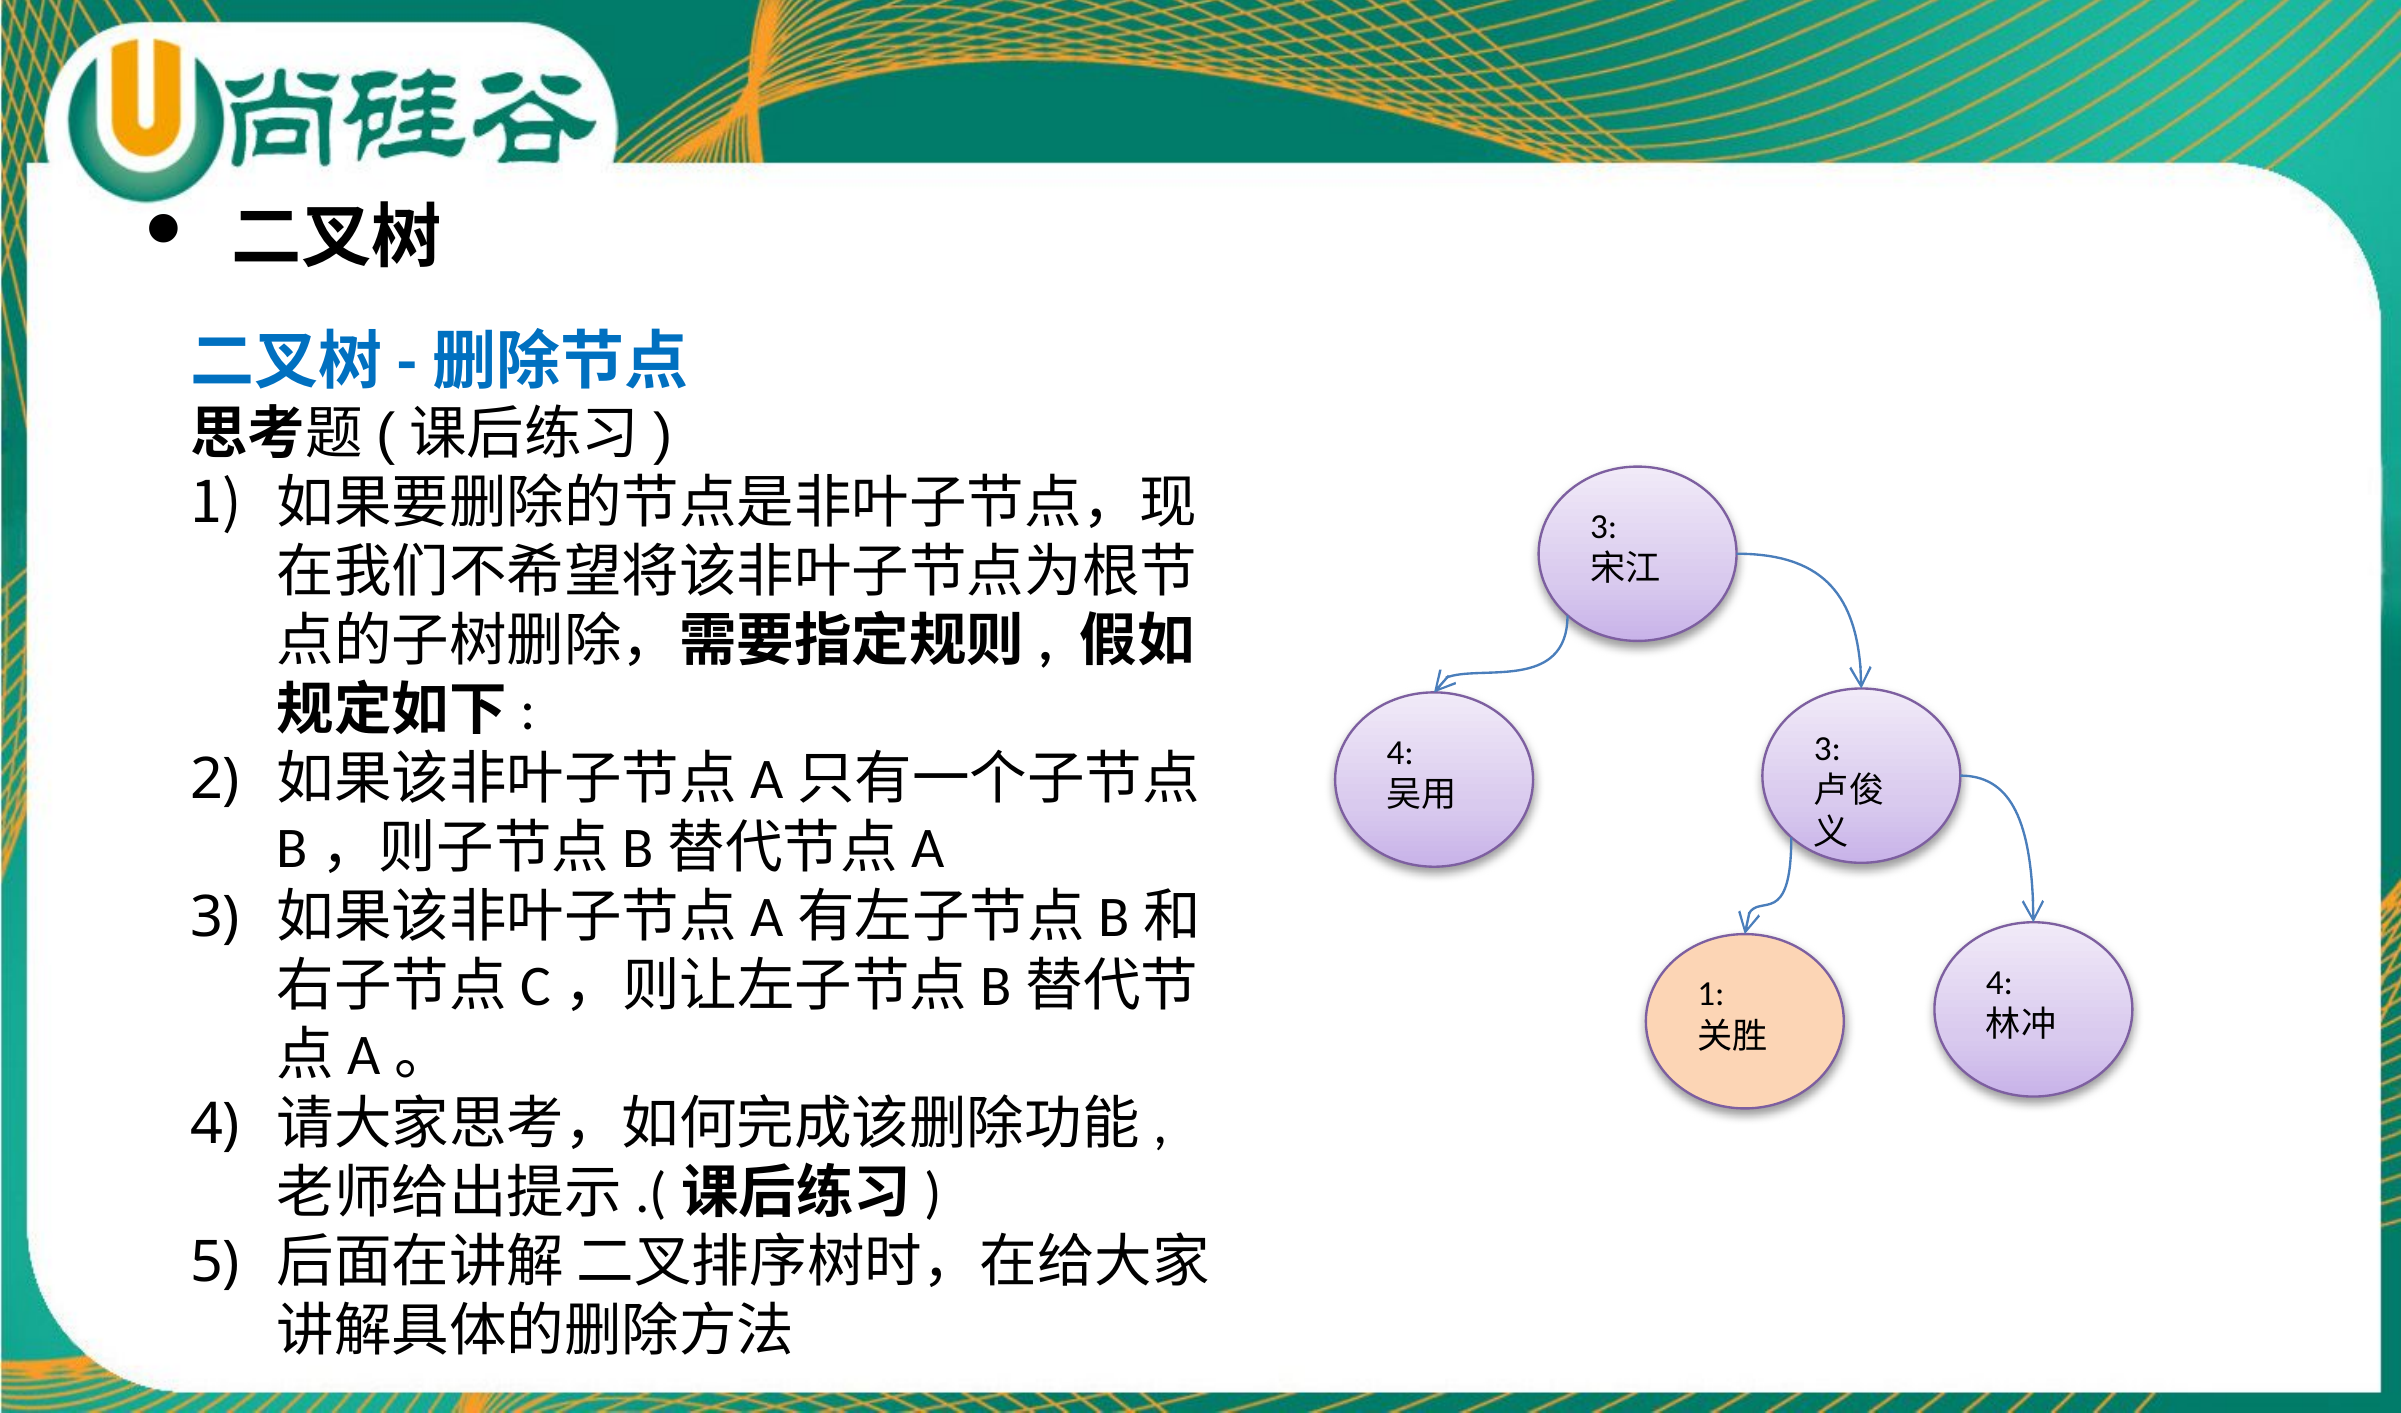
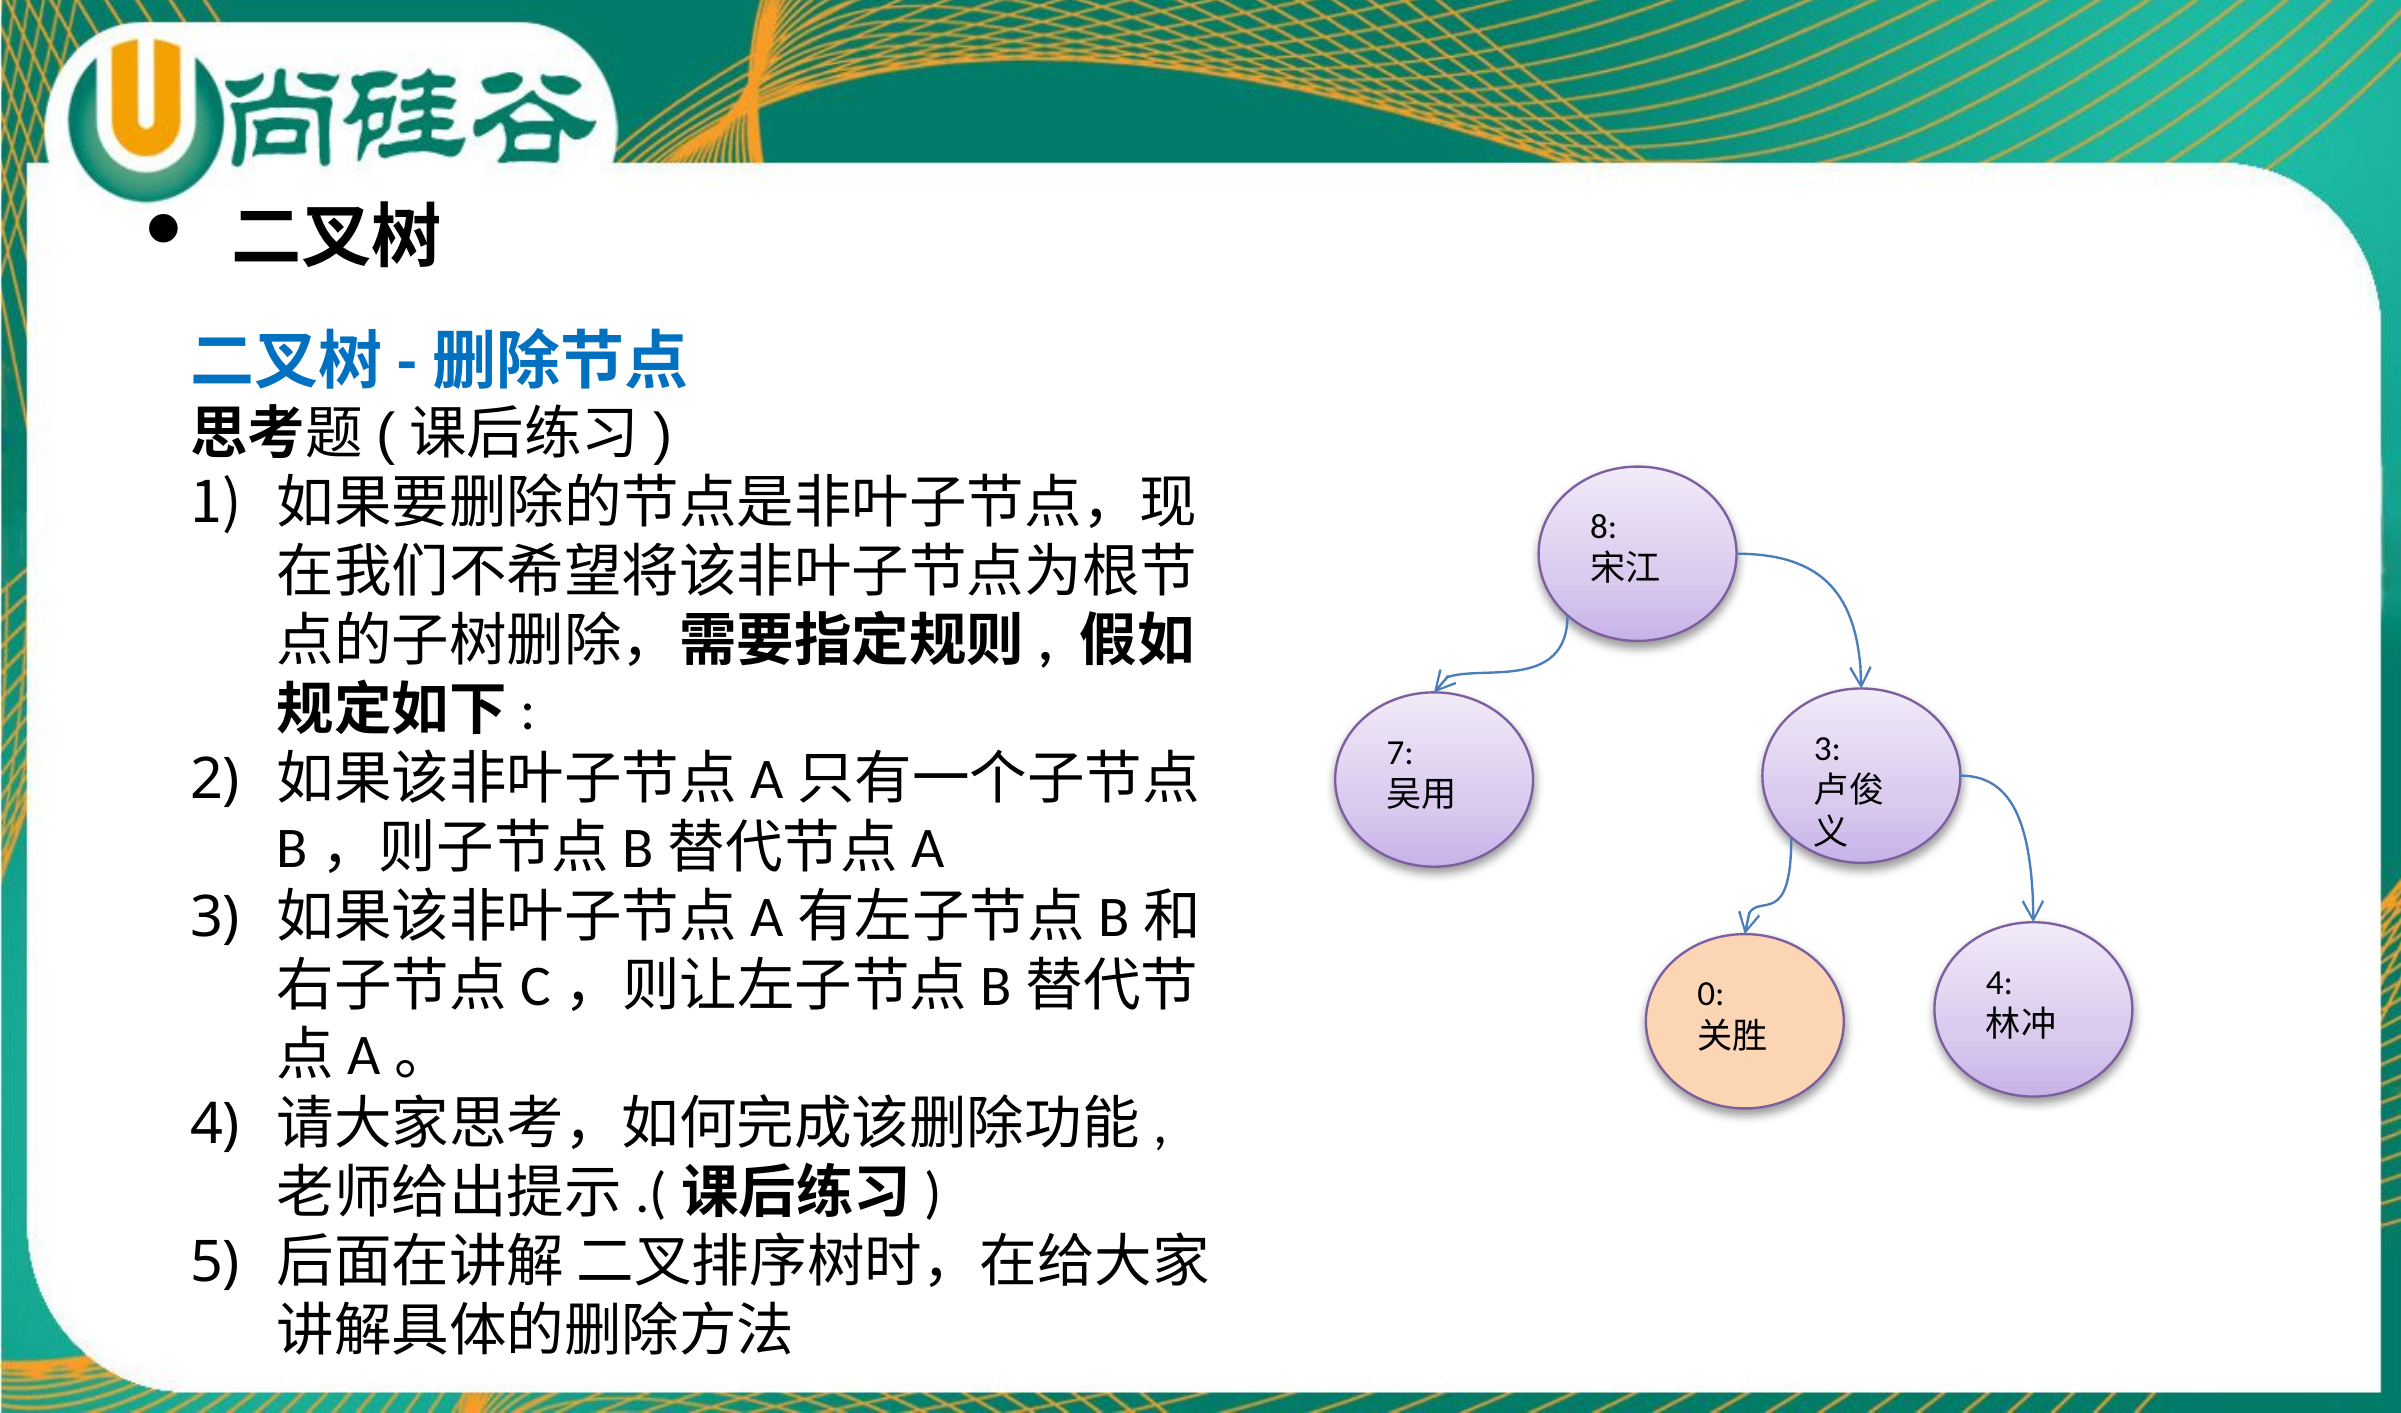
3: 3 -> 8 (1604, 527)
4: 4 -> 7 (1400, 753)
1: 1 -> 0 (1711, 995)
